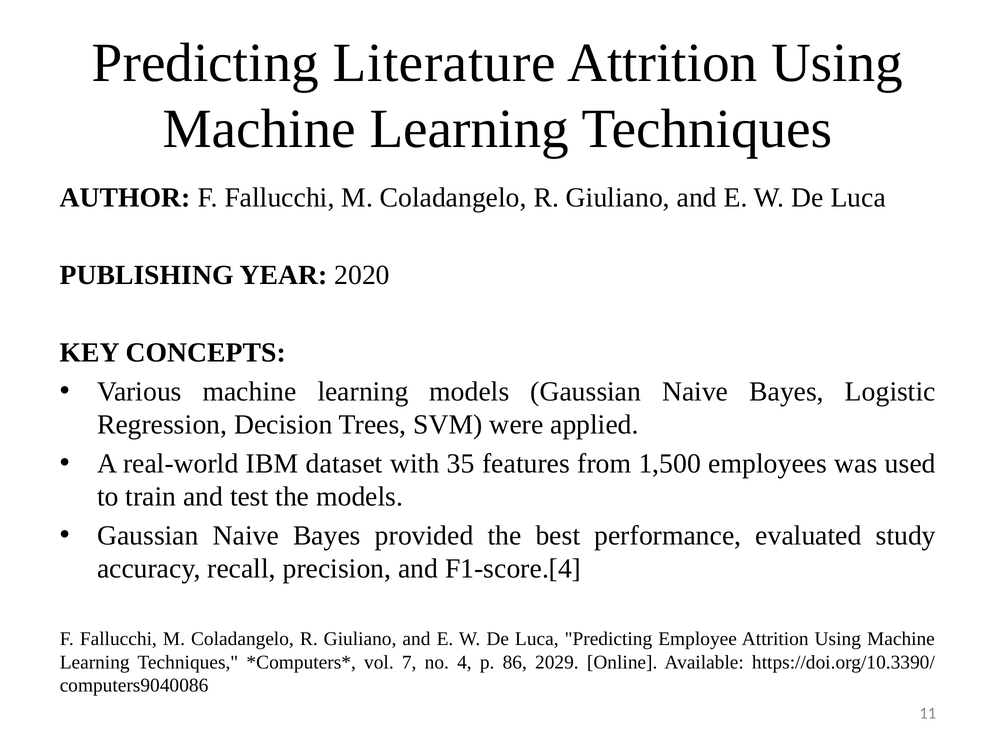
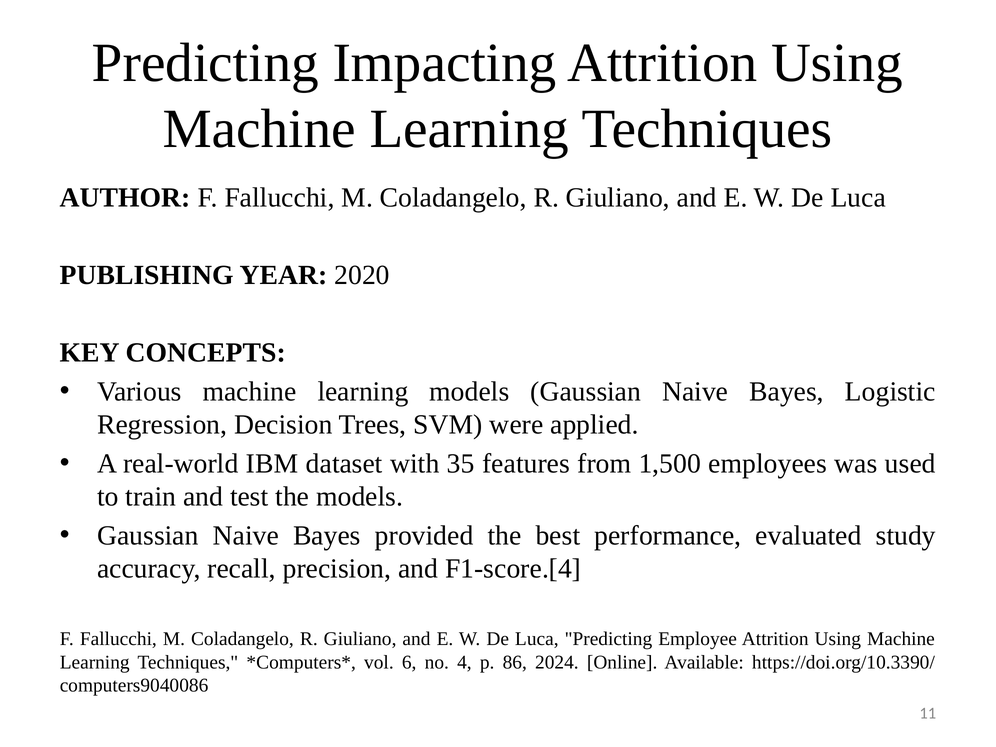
Literature: Literature -> Impacting (445, 63)
7: 7 -> 6 (409, 662)
2029: 2029 -> 2024 (557, 662)
